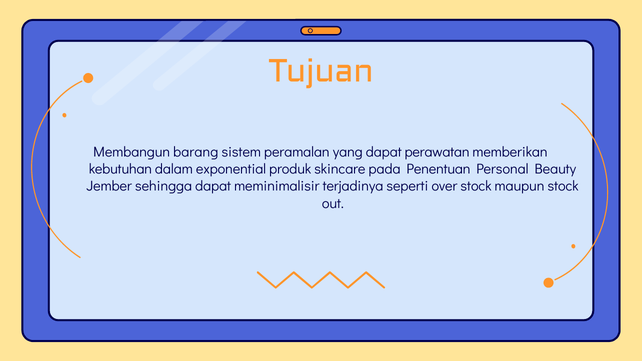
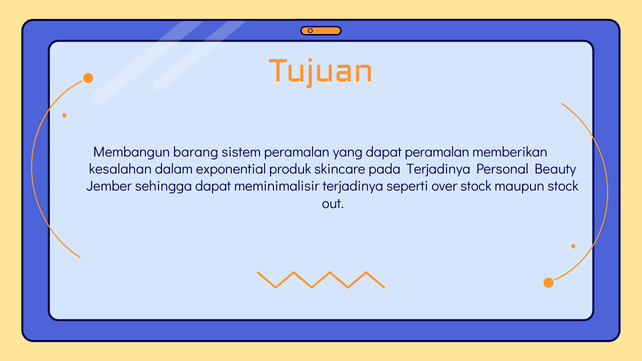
dapat perawatan: perawatan -> peramalan (437, 152)
kebutuhan: kebutuhan -> kesalahan (120, 169)
pada Penentuan: Penentuan -> Terjadinya (438, 169)
